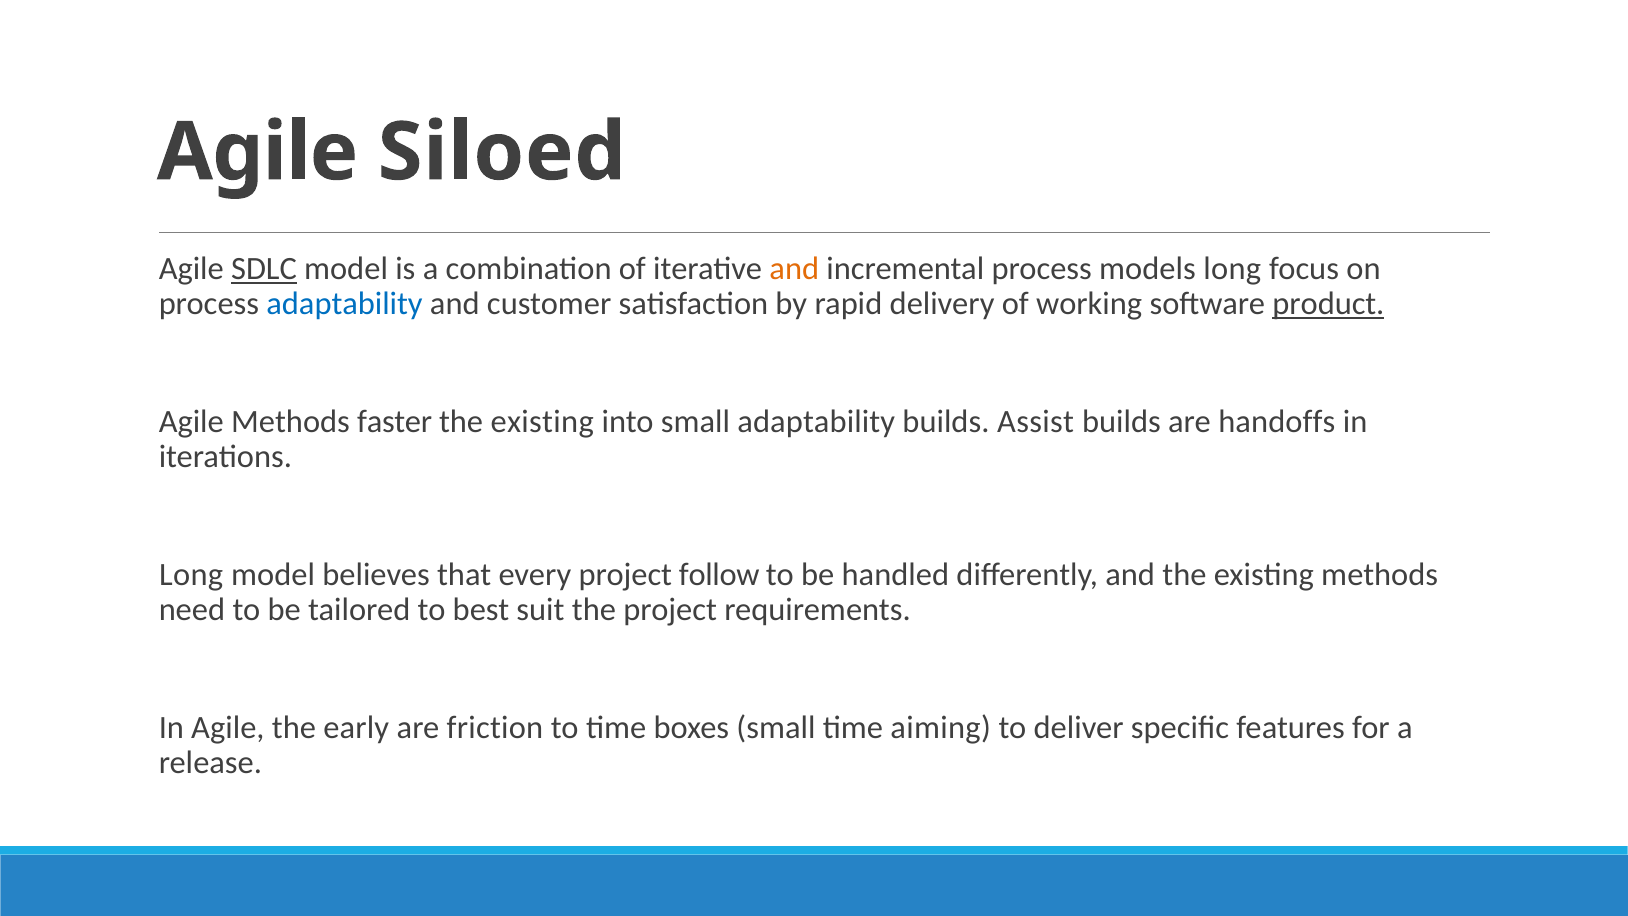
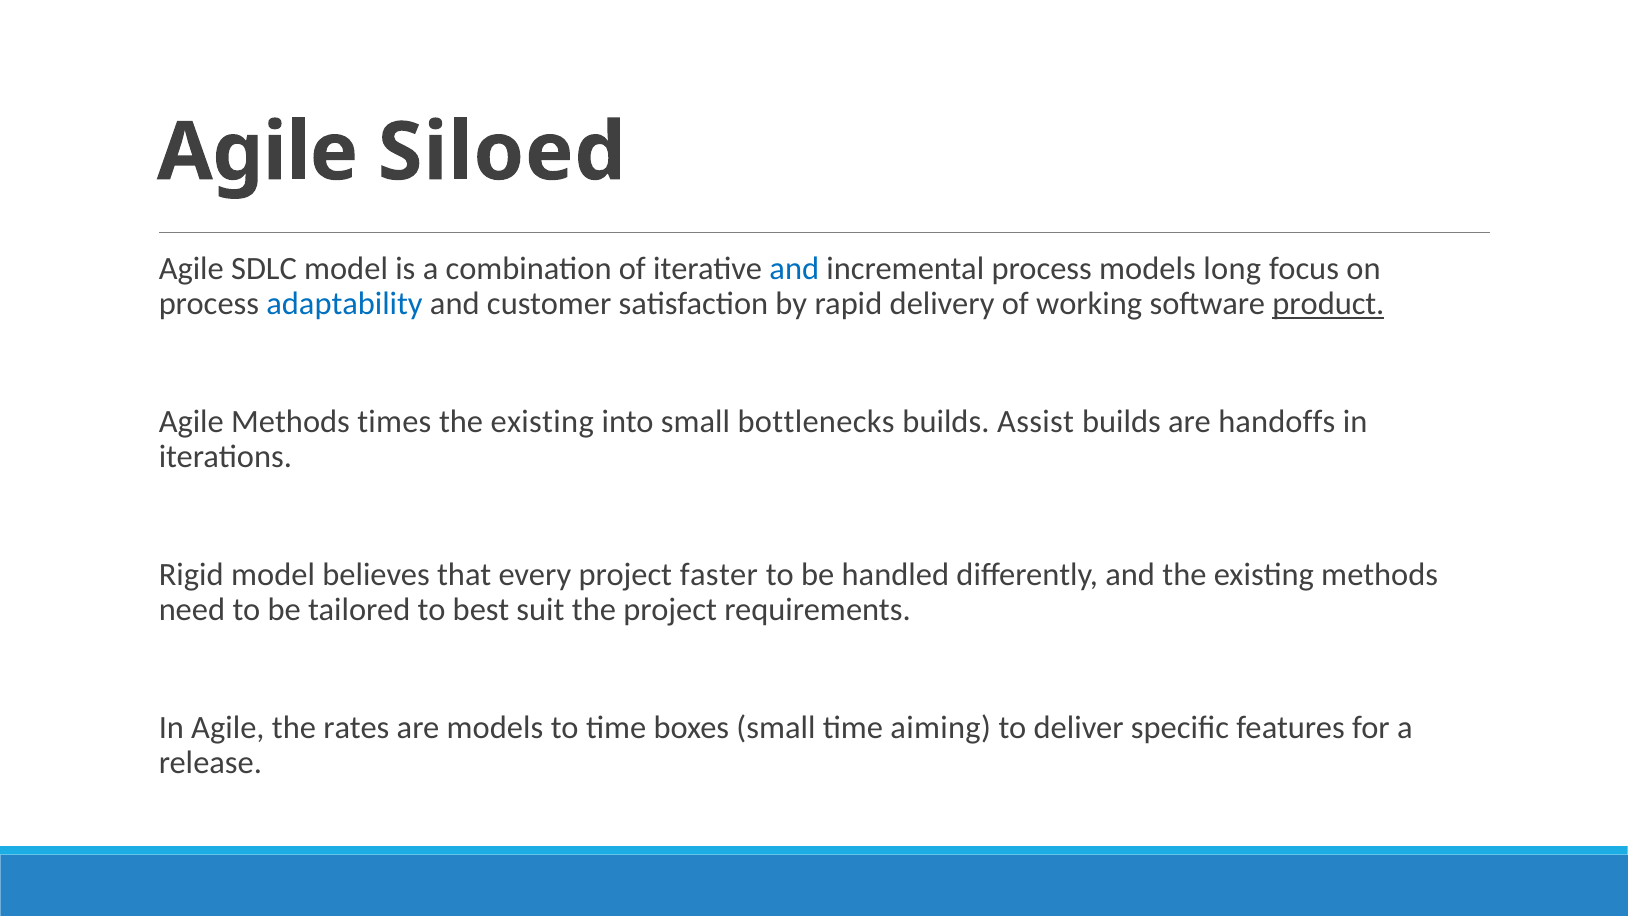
SDLC underline: present -> none (264, 269)
and colour: orange -> blue (794, 269)
faster: faster -> times (394, 422)
small adaptability: adaptability -> bottlenecks (816, 422)
Long: Long -> Rigid (191, 574)
follow: follow -> faster (719, 574)
early: early -> rates (356, 727)
are friction: friction -> models (495, 727)
